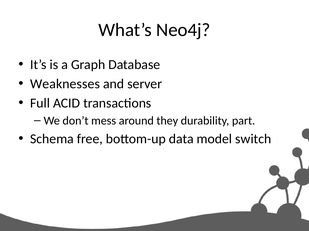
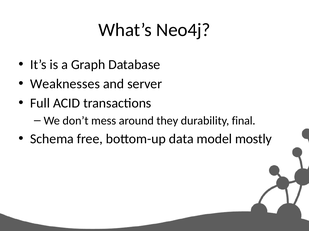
part: part -> final (244, 121)
switch: switch -> mostly (253, 139)
